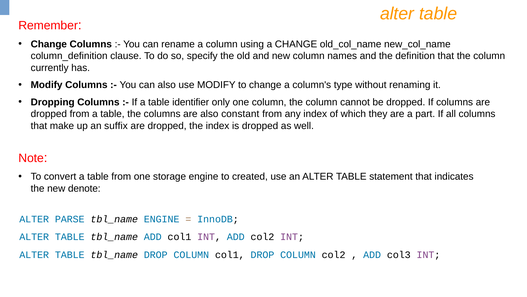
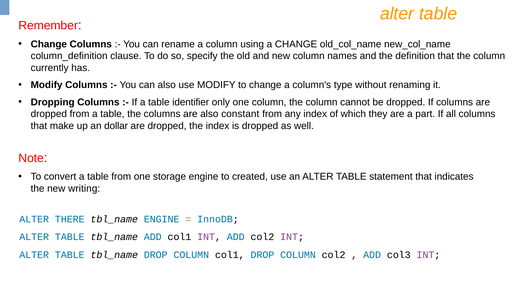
suffix: suffix -> dollar (116, 126)
denote: denote -> writing (84, 188)
PARSE: PARSE -> THERE (70, 219)
